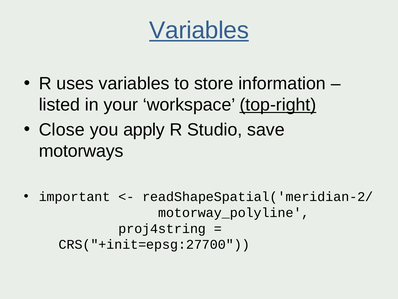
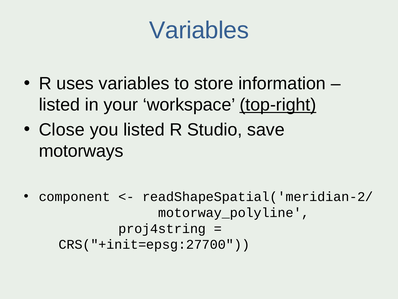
Variables underline: present -> none (199, 30)
you apply: apply -> listed (144, 129)
important: important -> component (75, 196)
